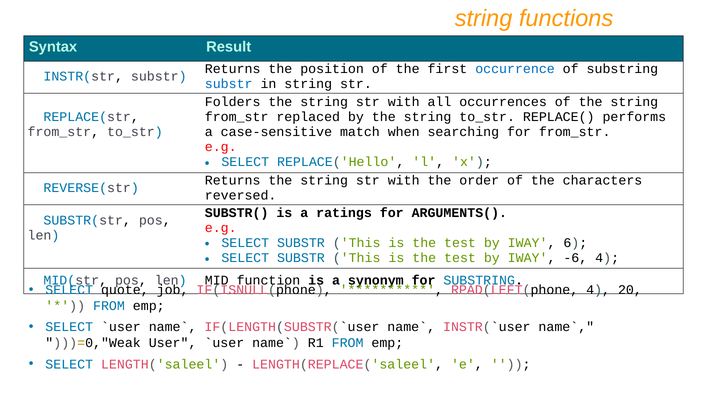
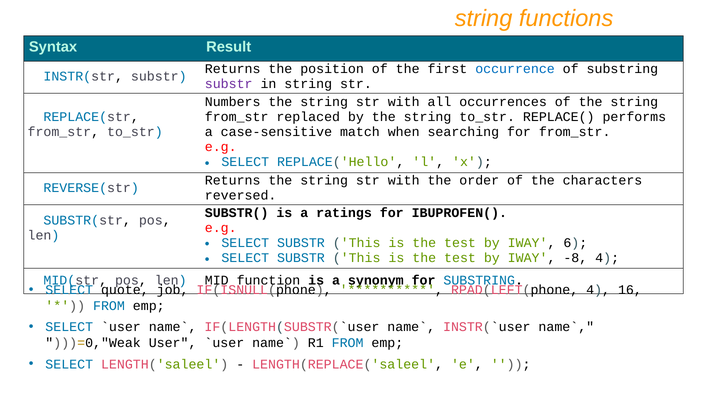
substr colour: blue -> purple (229, 84)
Folders: Folders -> Numbers (233, 102)
ARGUMENTS(: ARGUMENTS( -> IBUPROFEN( (459, 213)
-6: -6 -> -8 (575, 258)
20: 20 -> 16 (630, 290)
